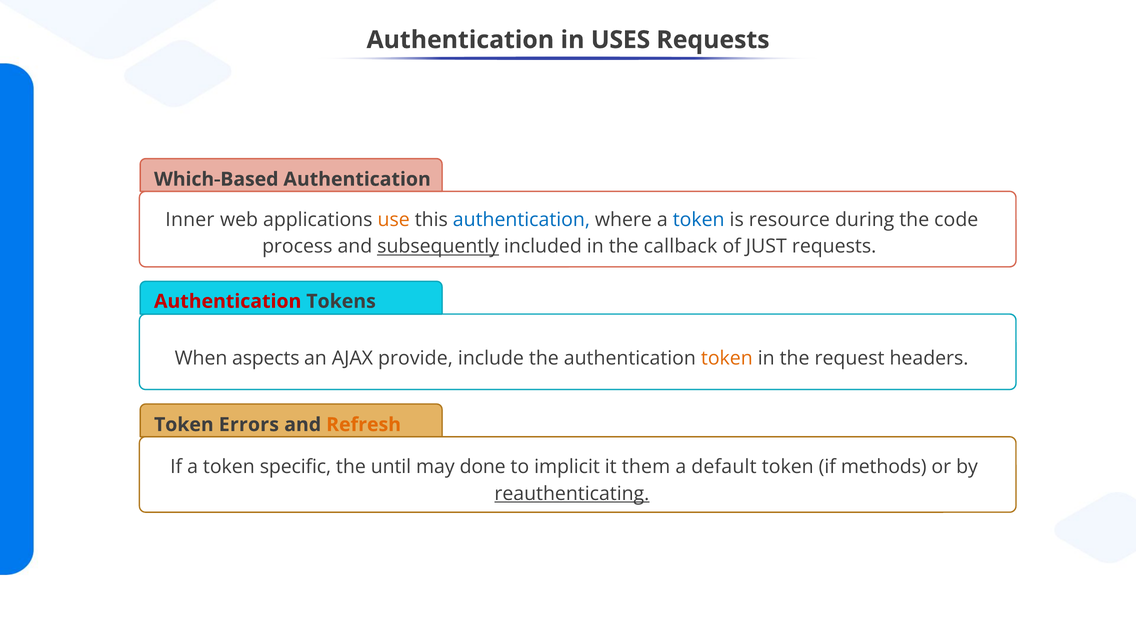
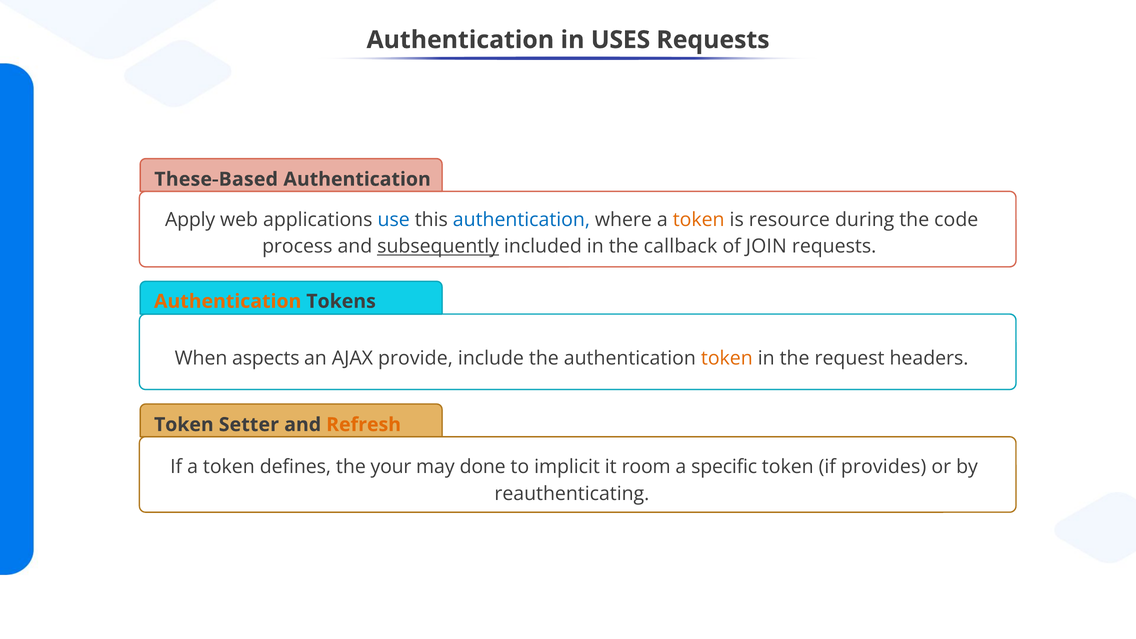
Which-Based: Which-Based -> These-Based (216, 179)
Inner: Inner -> Apply (190, 220)
use colour: orange -> blue (394, 220)
token colour: blue -> orange (699, 220)
JUST: JUST -> JOIN (766, 246)
Authentication colour: red -> orange (228, 301)
Errors: Errors -> Setter (249, 425)
specific: specific -> defines (295, 467)
until: until -> your (391, 467)
them: them -> room (646, 467)
default: default -> specific (724, 467)
methods: methods -> provides (884, 467)
reauthenticating underline: present -> none (572, 494)
